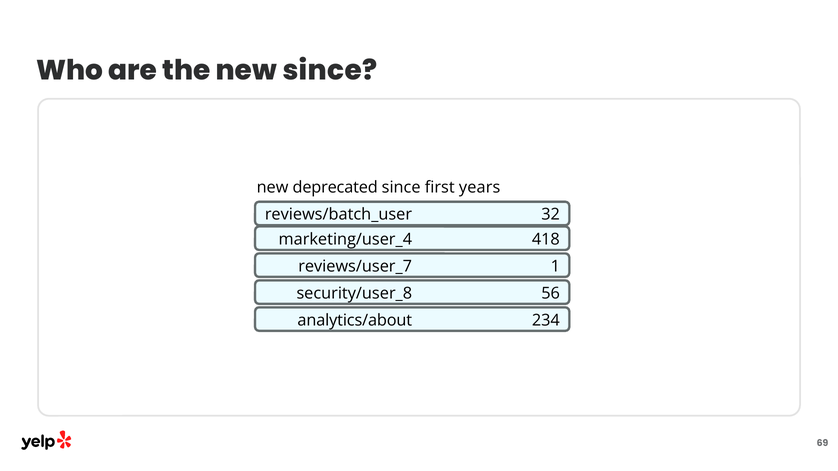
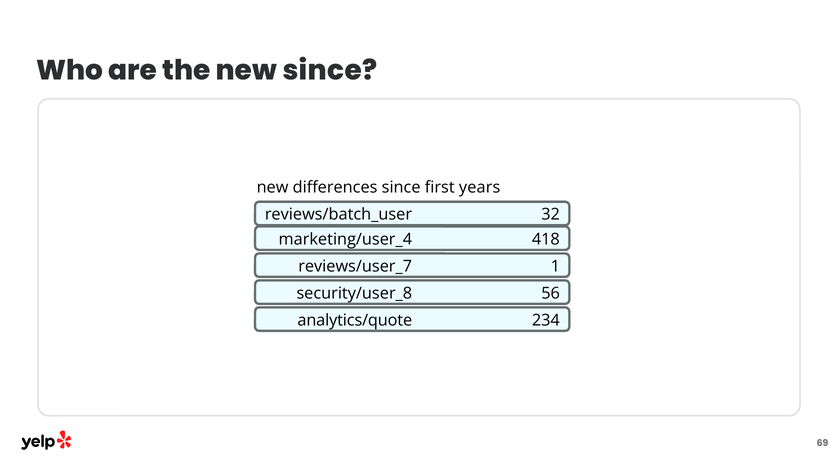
deprecated: deprecated -> differences (335, 188)
analytics/about: analytics/about -> analytics/quote (355, 320)
